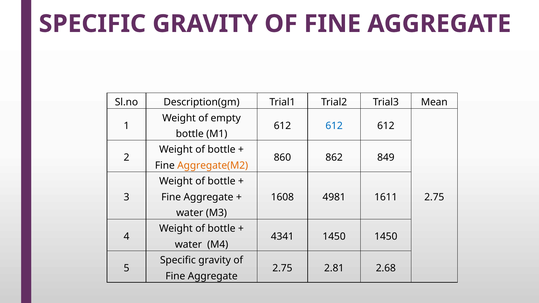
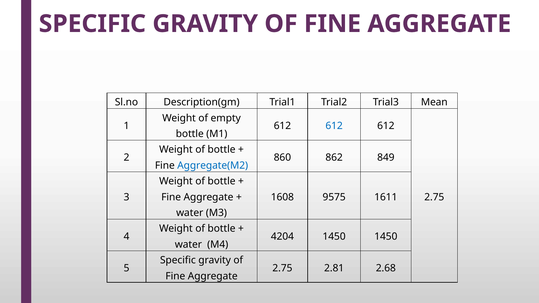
Aggregate(M2 colour: orange -> blue (213, 166)
4981: 4981 -> 9575 (334, 197)
4341: 4341 -> 4204 (282, 237)
